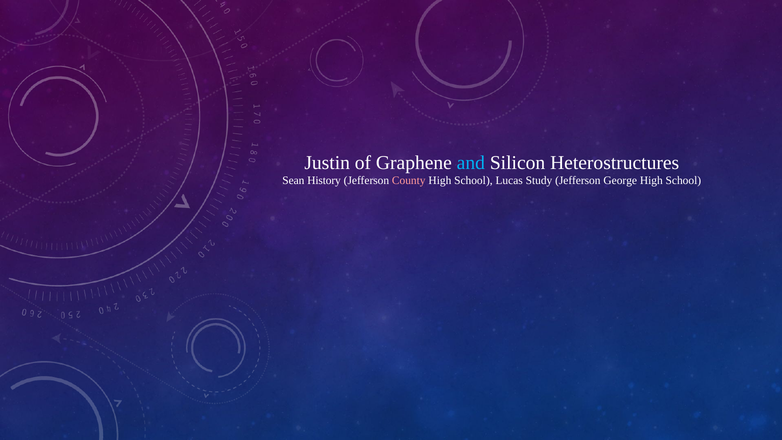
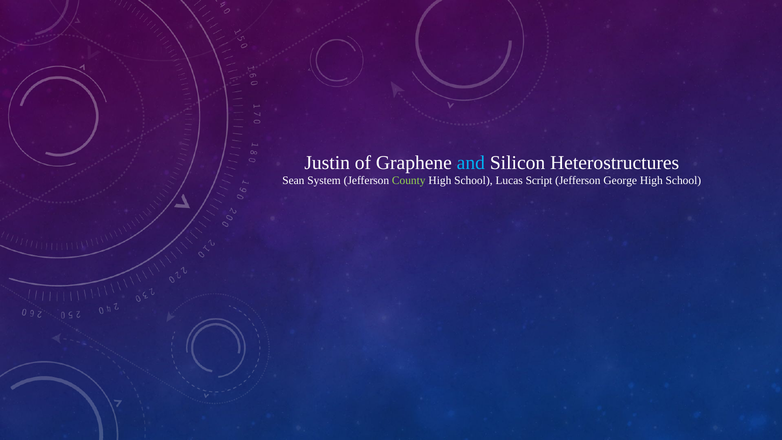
History: History -> System (324, 181)
County colour: pink -> light green (409, 181)
Study: Study -> Script (539, 181)
